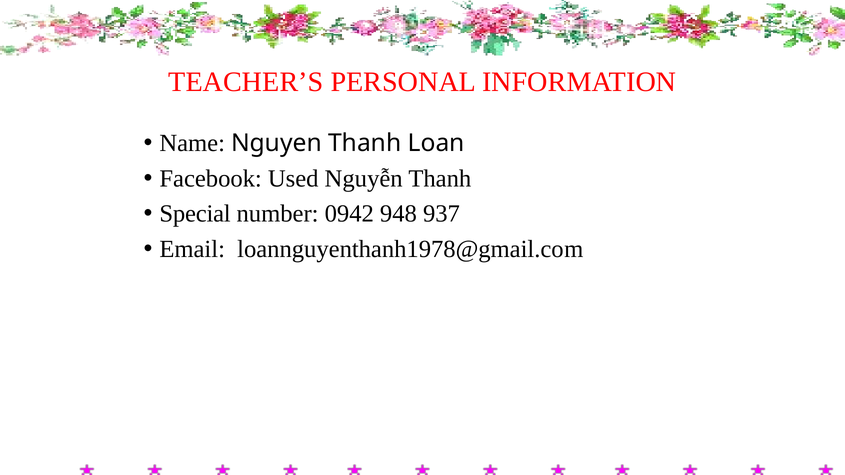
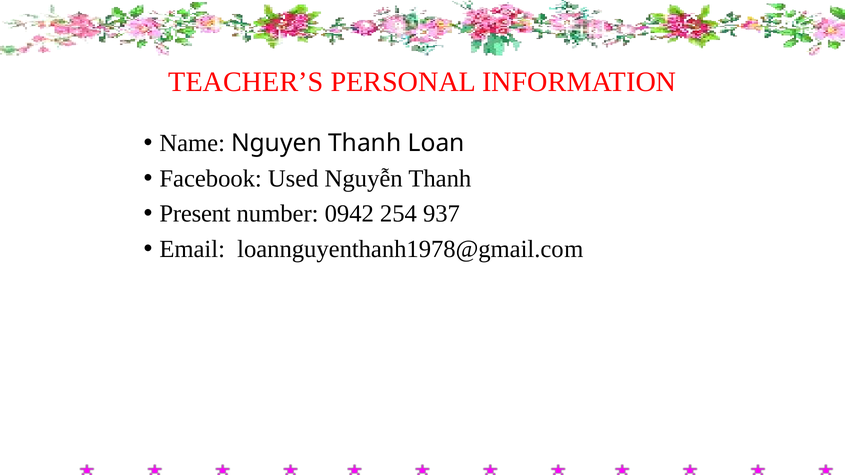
Special: Special -> Present (195, 214)
948: 948 -> 254 (398, 214)
